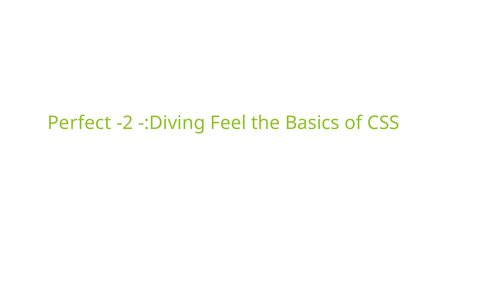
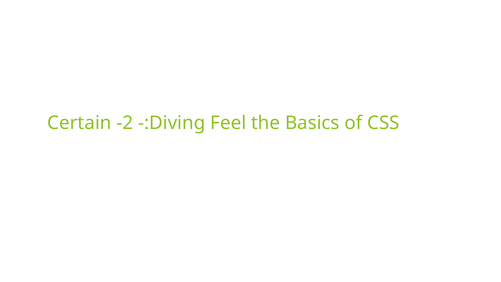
Perfect: Perfect -> Certain (79, 123)
